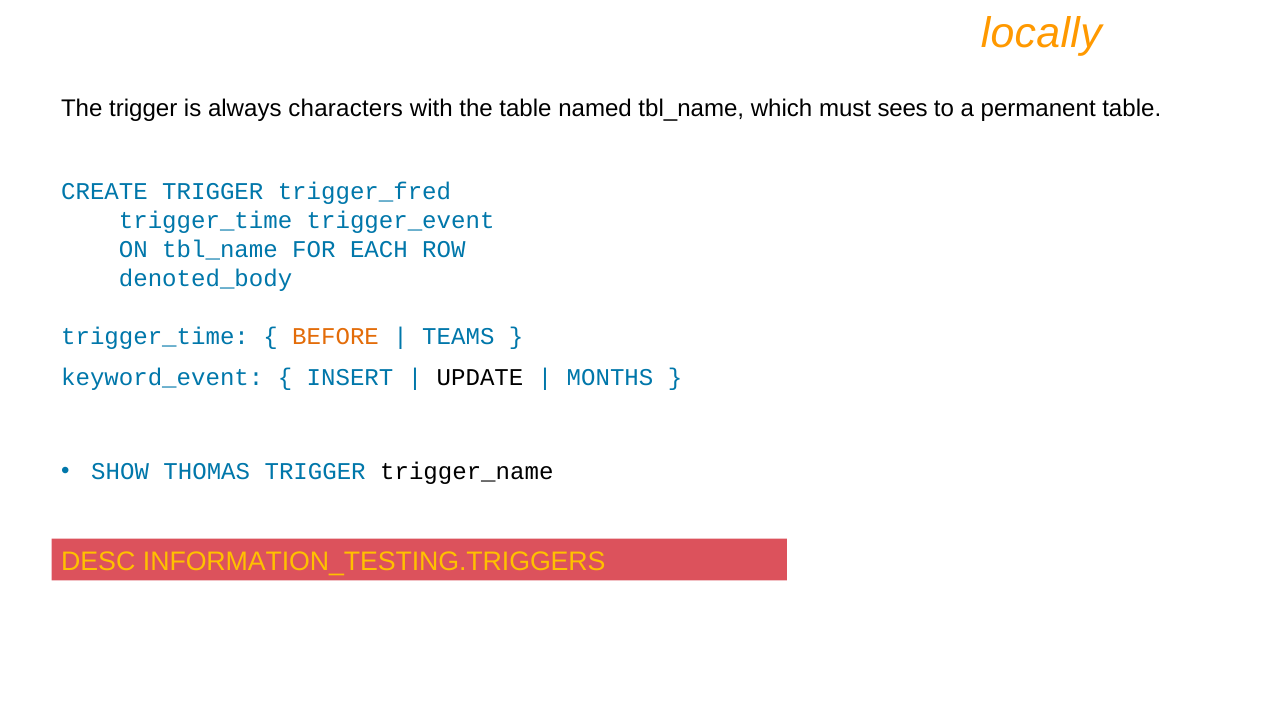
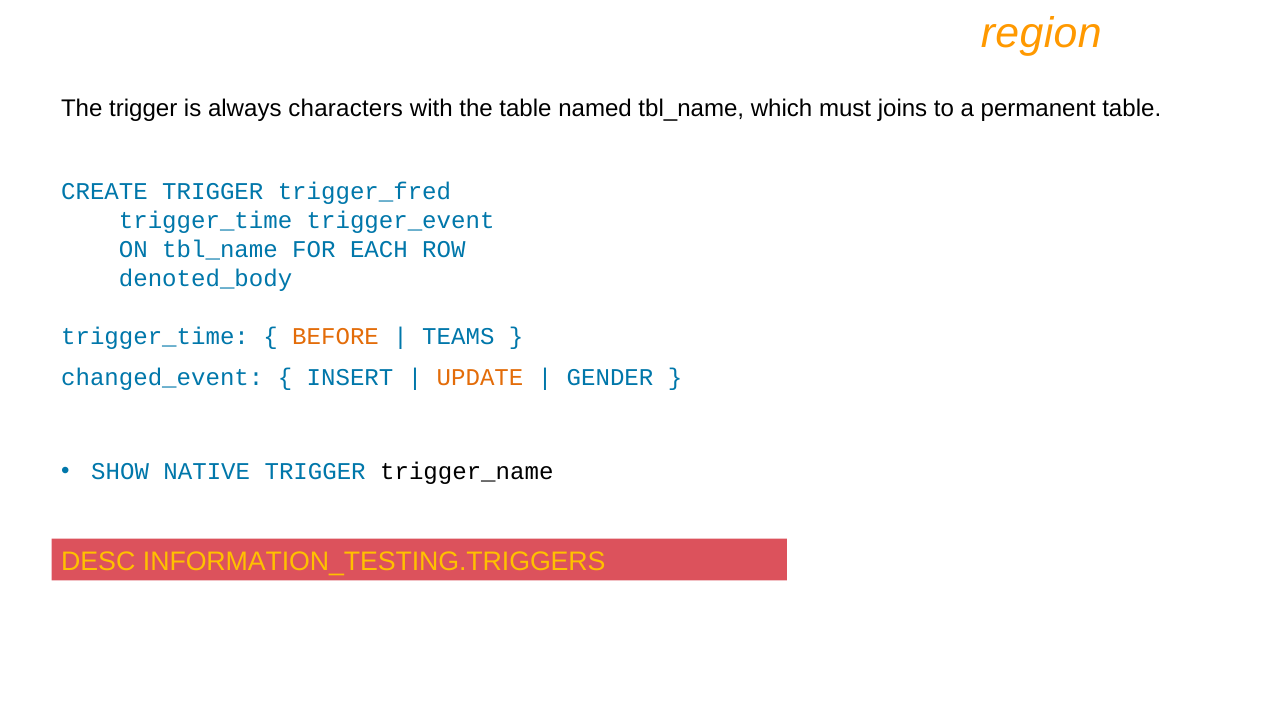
locally: locally -> region (1041, 33)
sees: sees -> joins (903, 109)
keyword_event: keyword_event -> changed_event (162, 378)
UPDATE colour: black -> orange (480, 378)
MONTHS: MONTHS -> GENDER (610, 378)
THOMAS: THOMAS -> NATIVE (207, 472)
